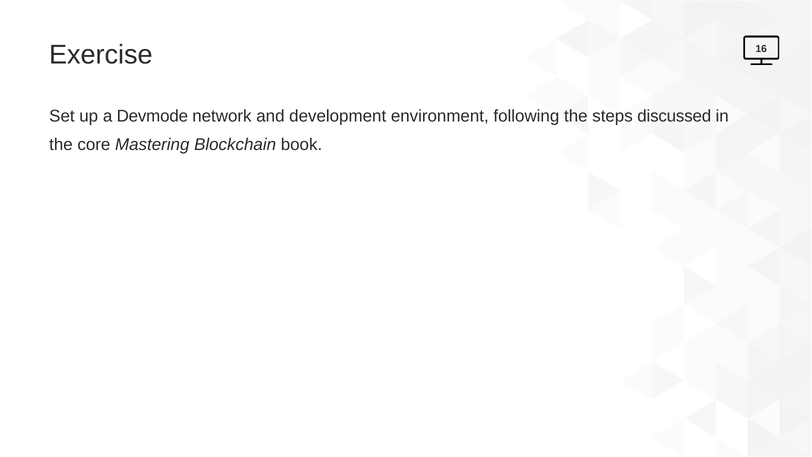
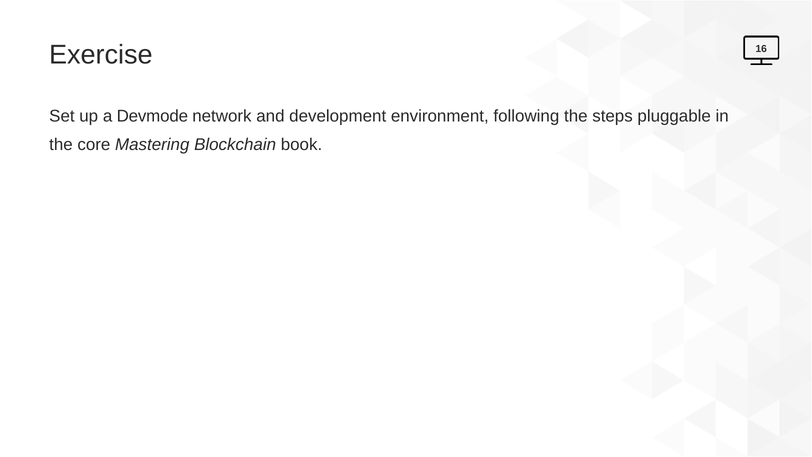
discussed: discussed -> pluggable (674, 116)
